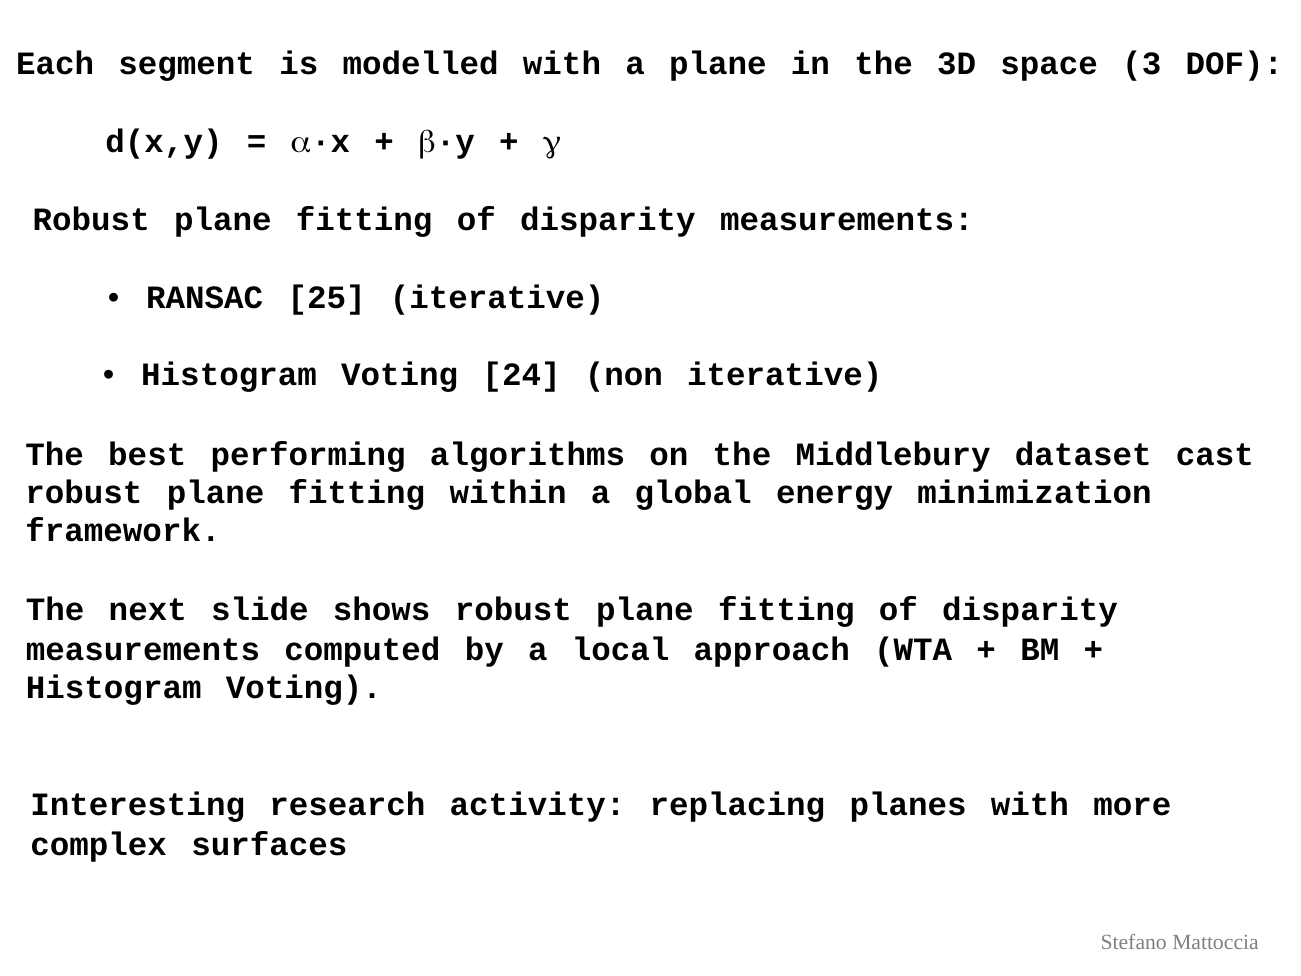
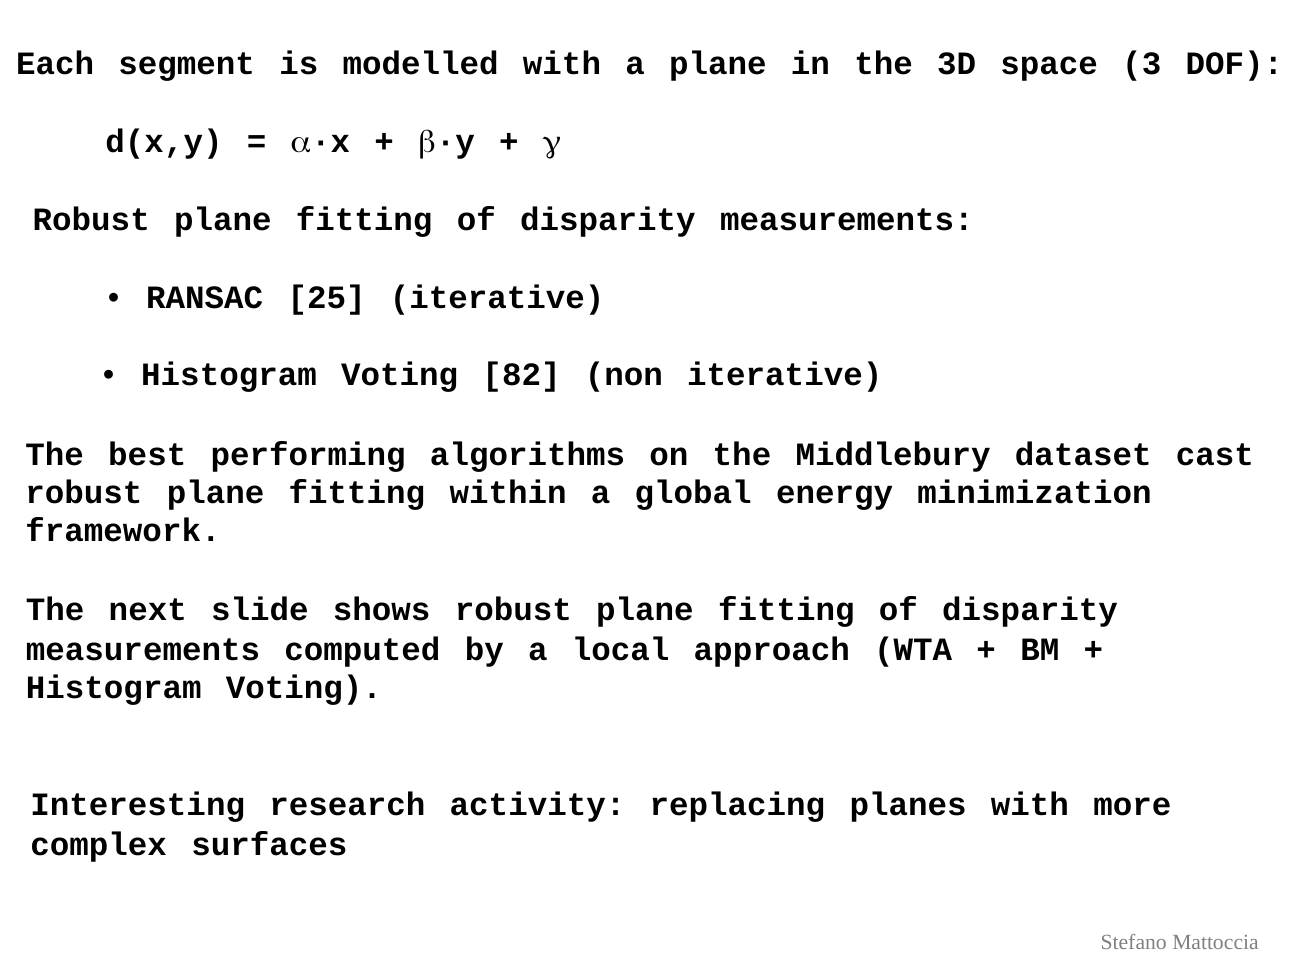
24: 24 -> 82 (522, 375)
